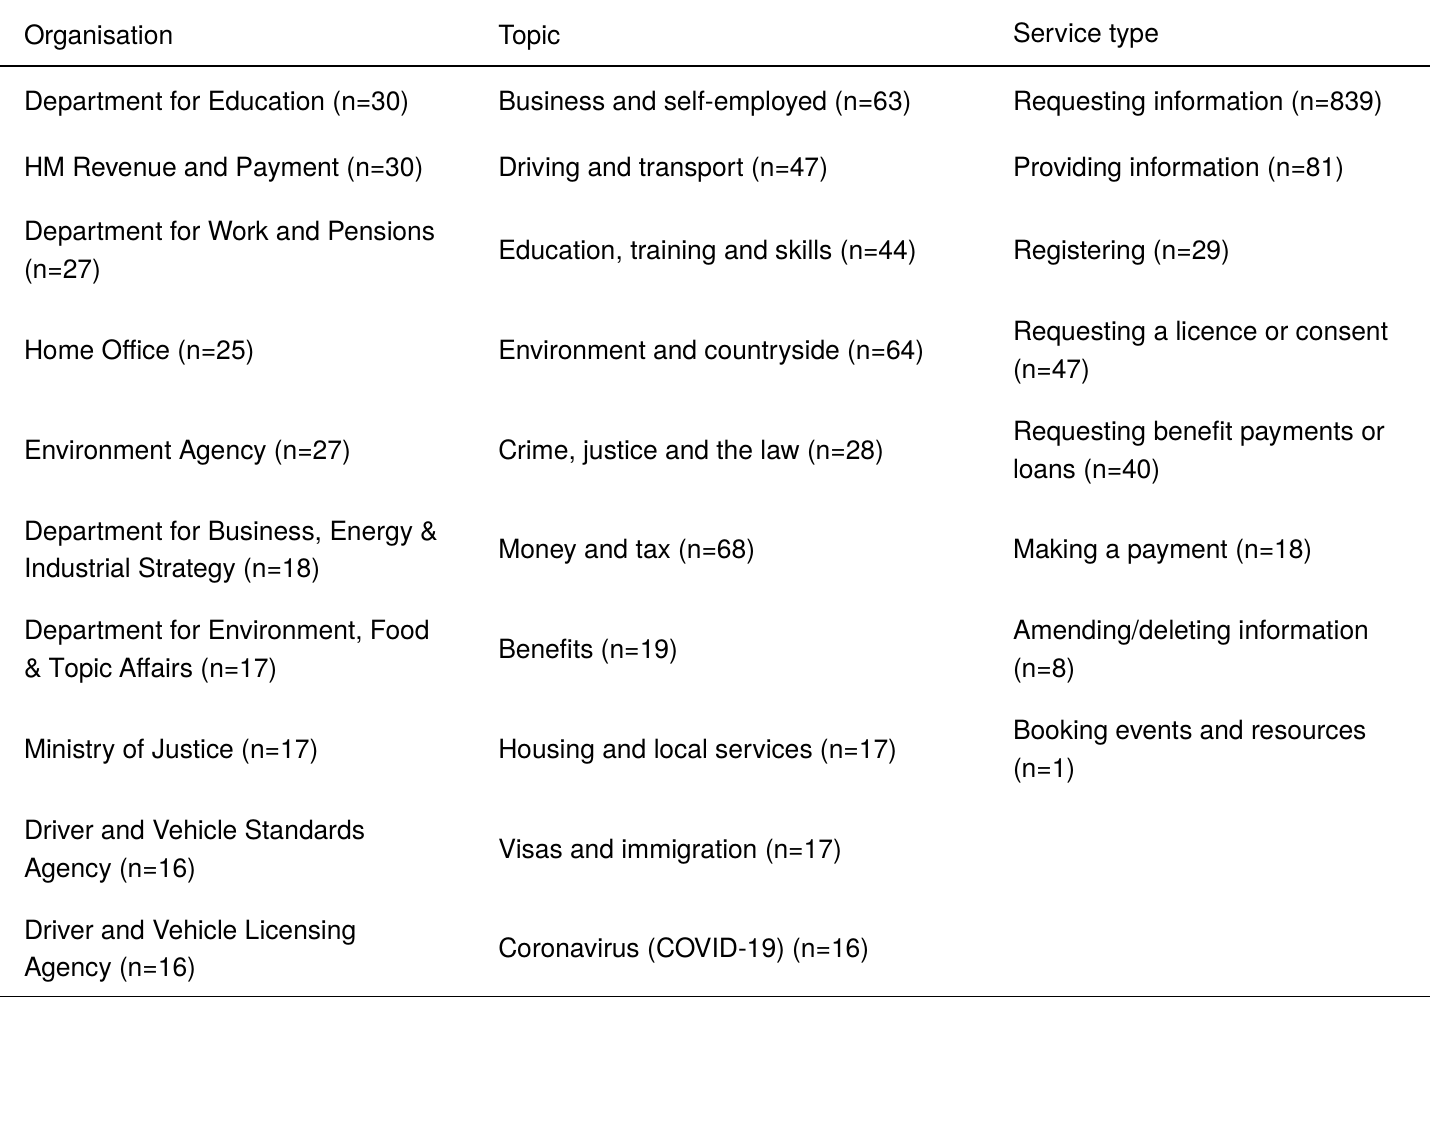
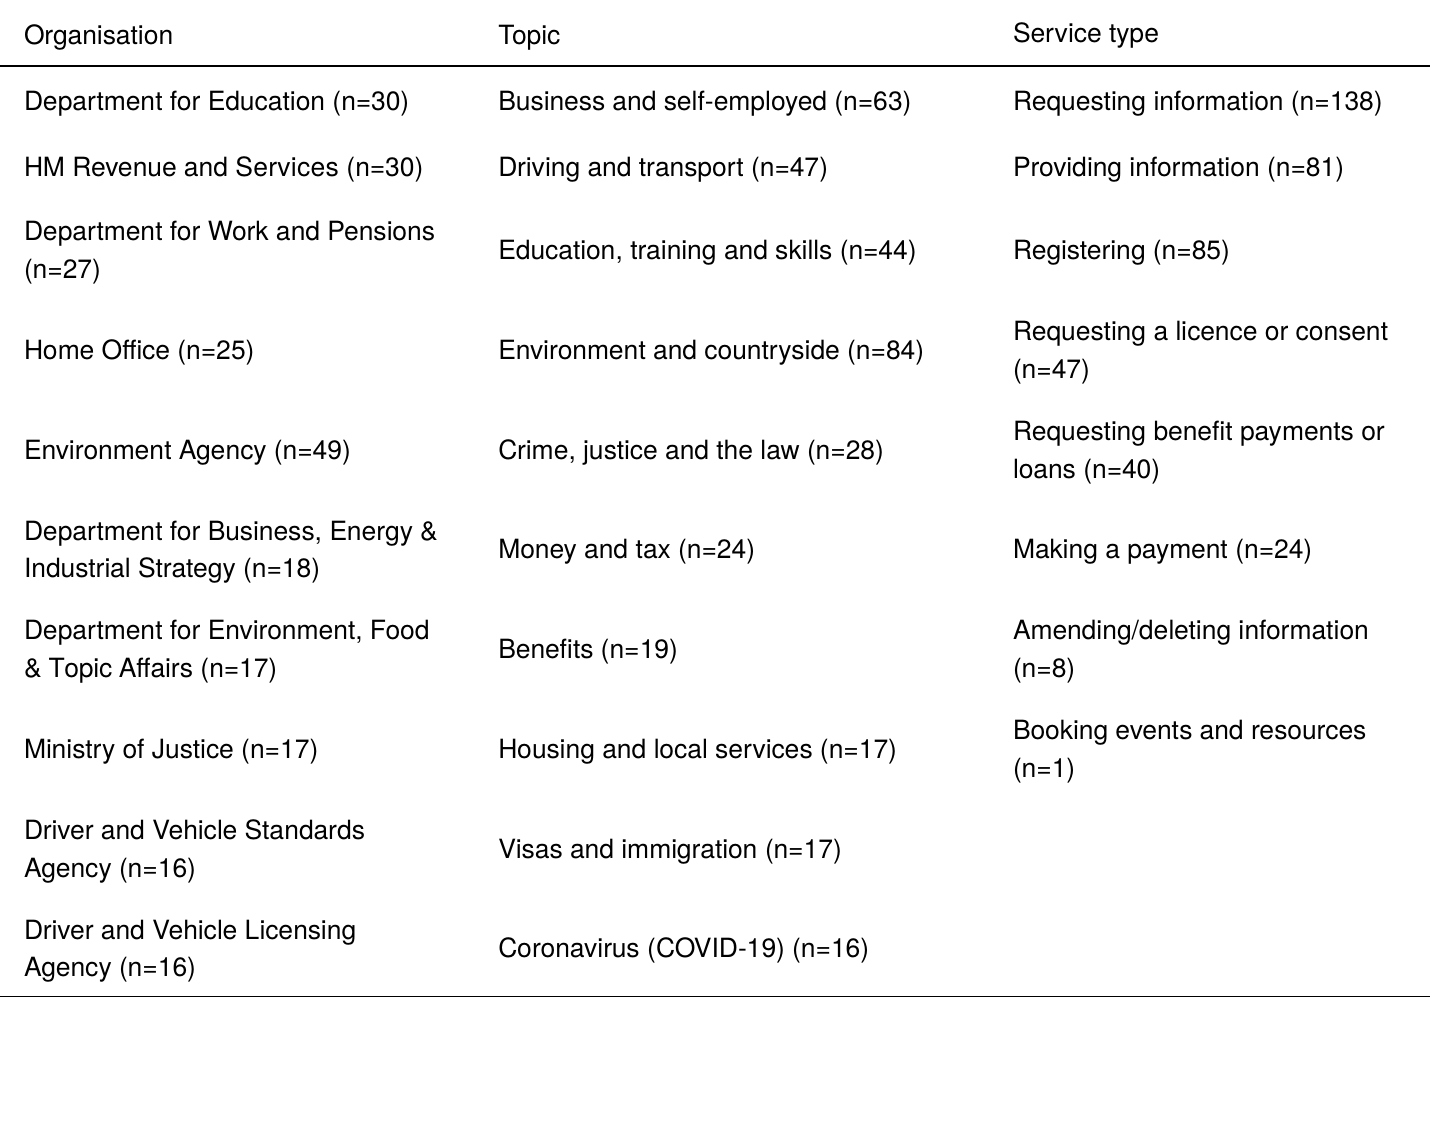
n=839: n=839 -> n=138 (1337, 102)
and Payment: Payment -> Services (287, 168)
n=29: n=29 -> n=85 (1191, 251)
n=64: n=64 -> n=84 (886, 351)
Agency n=27: n=27 -> n=49 (312, 451)
tax n=68: n=68 -> n=24 (717, 550)
payment n=18: n=18 -> n=24 (1274, 550)
